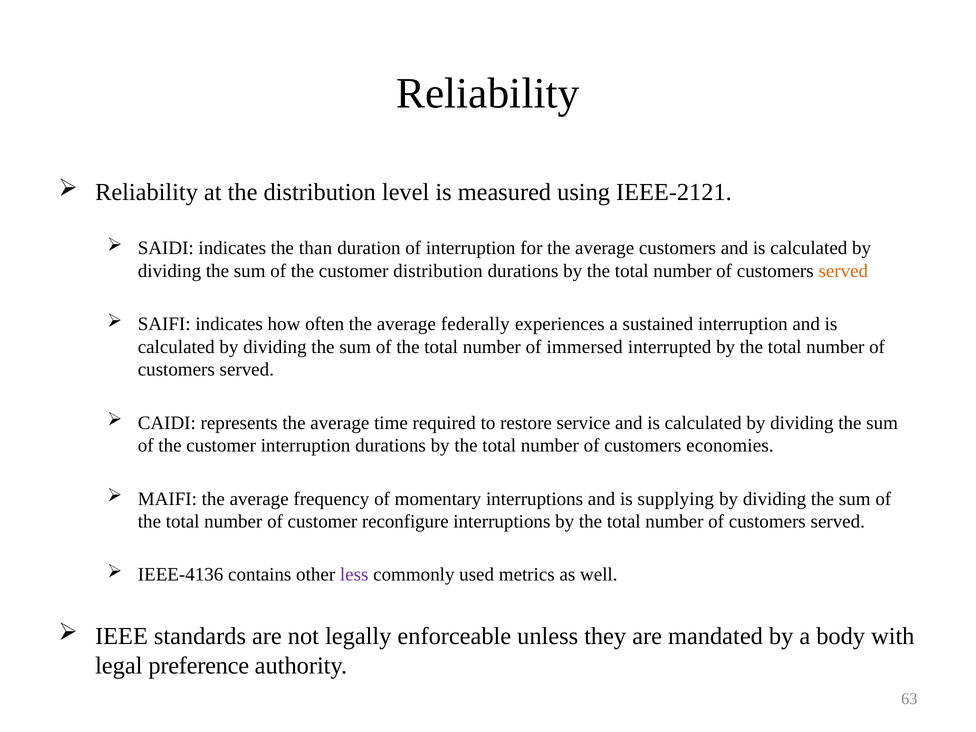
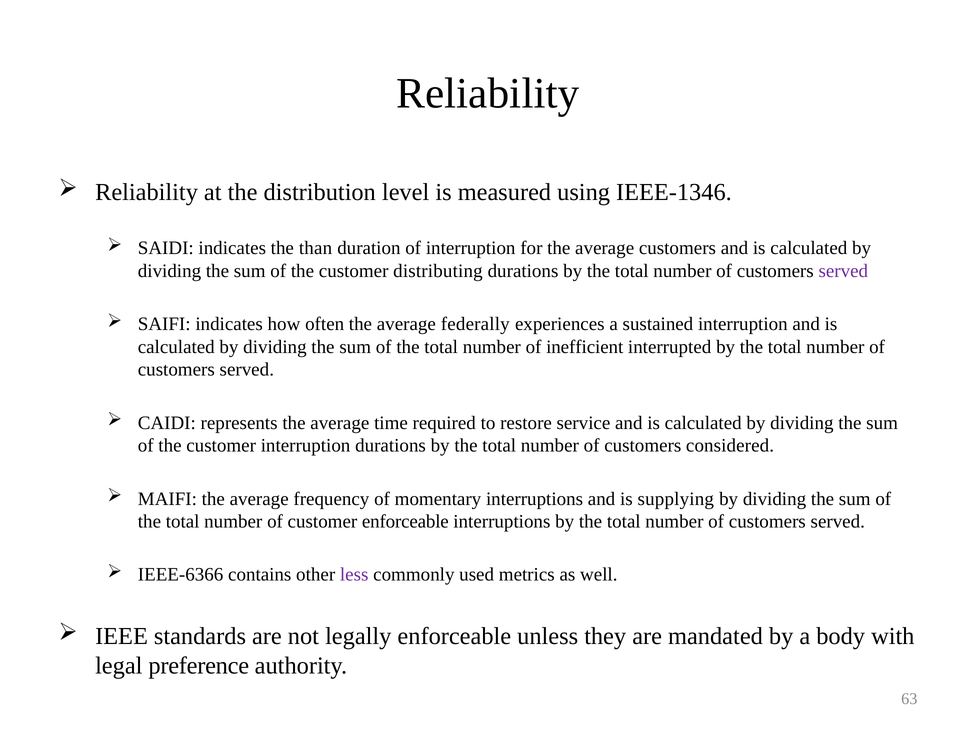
IEEE-2121: IEEE-2121 -> IEEE-1346 (674, 192)
customer distribution: distribution -> distributing (438, 271)
served colour: orange -> purple (843, 271)
immersed: immersed -> inefficient (585, 347)
economies: economies -> considered (730, 446)
customer reconfigure: reconfigure -> enforceable (405, 522)
IEEE-4136: IEEE-4136 -> IEEE-6366 (181, 575)
